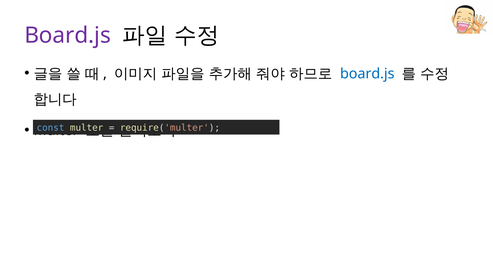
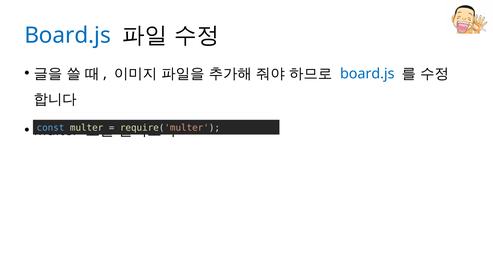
Board.js colour: purple -> blue (68, 35)
